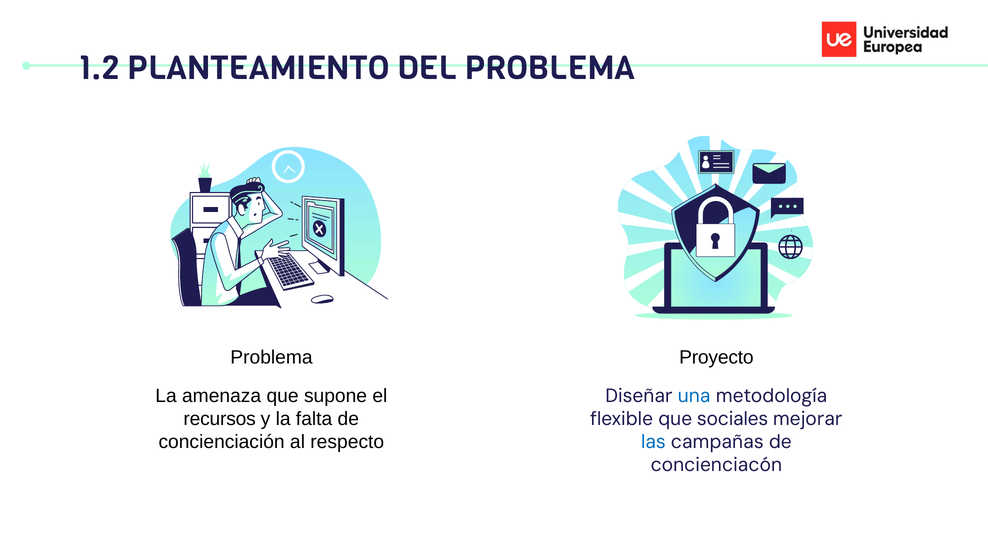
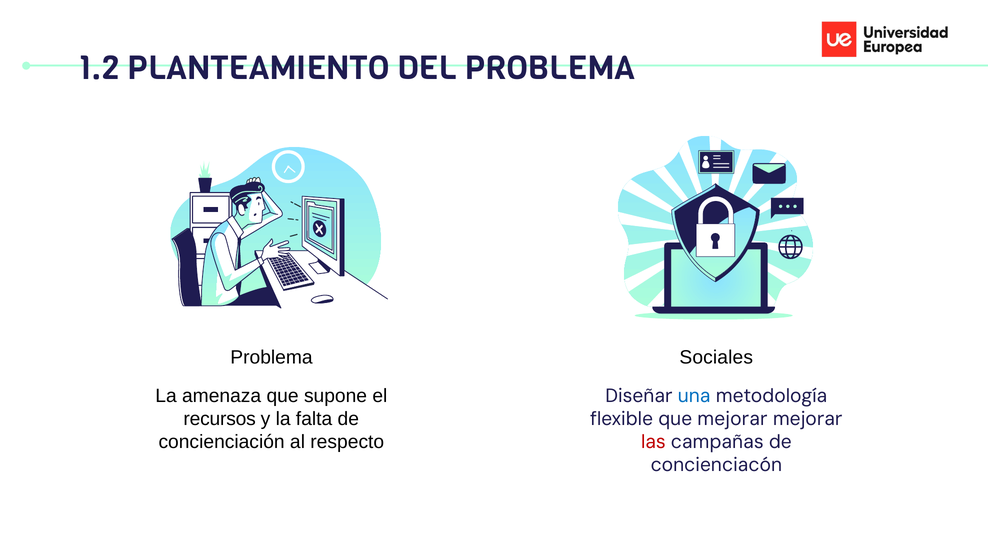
Proyecto: Proyecto -> Sociales (716, 357)
que sociales: sociales -> mejorar (732, 419)
las colour: blue -> red (653, 442)
